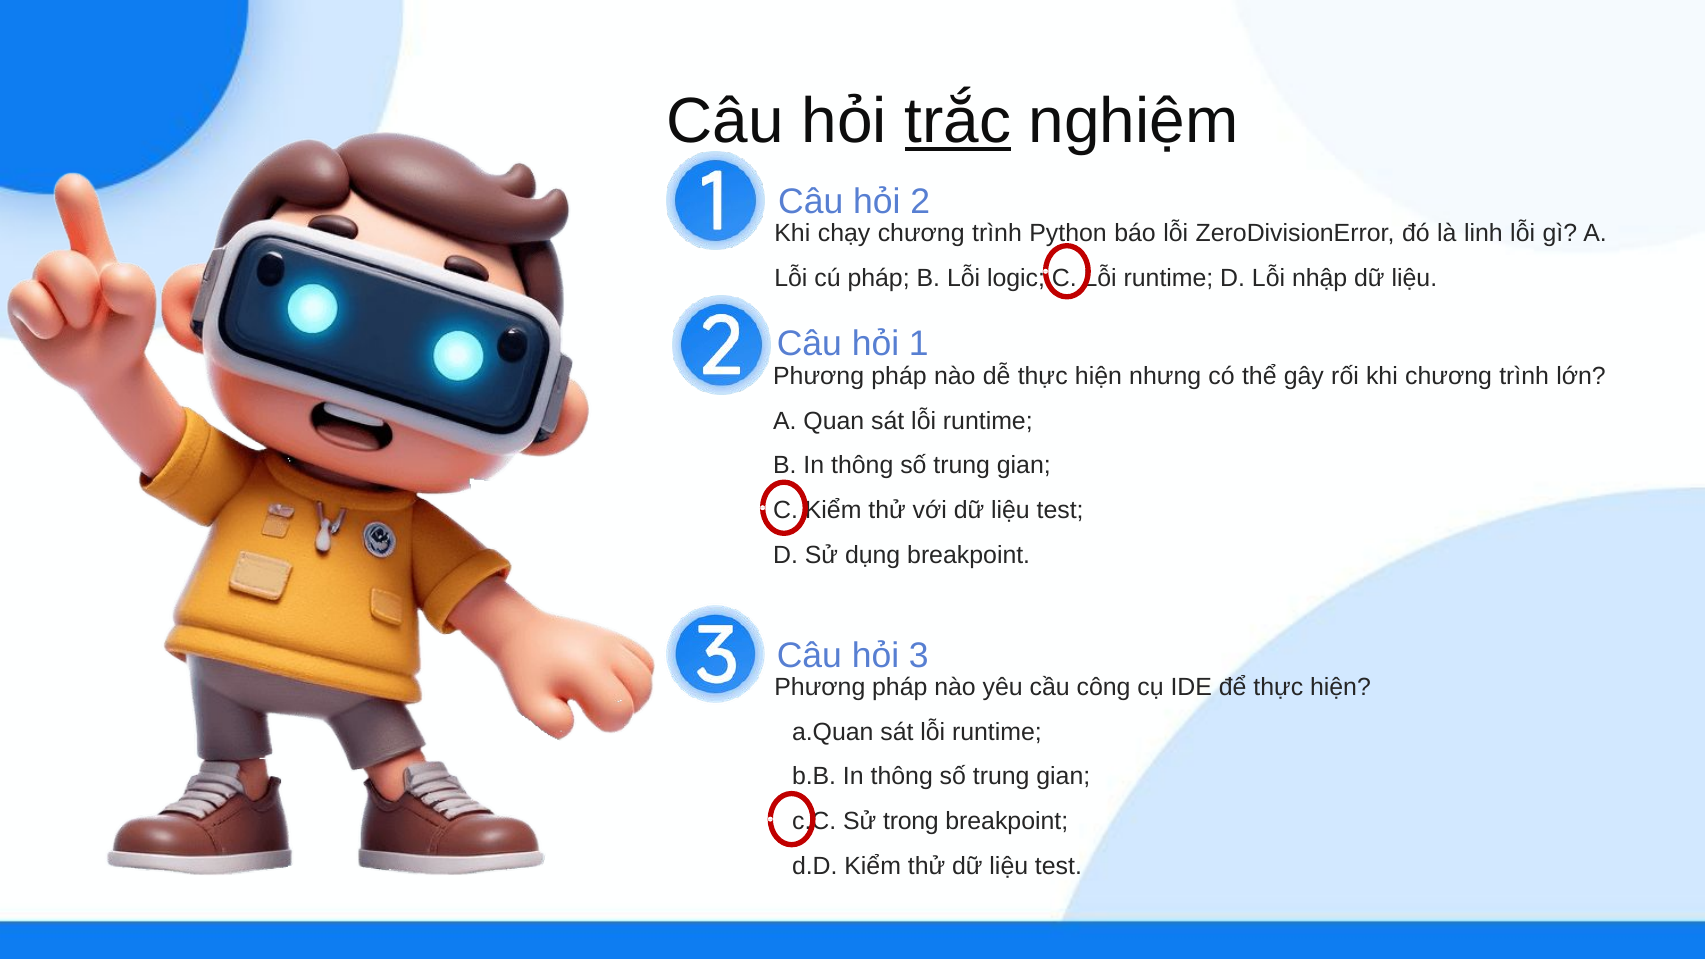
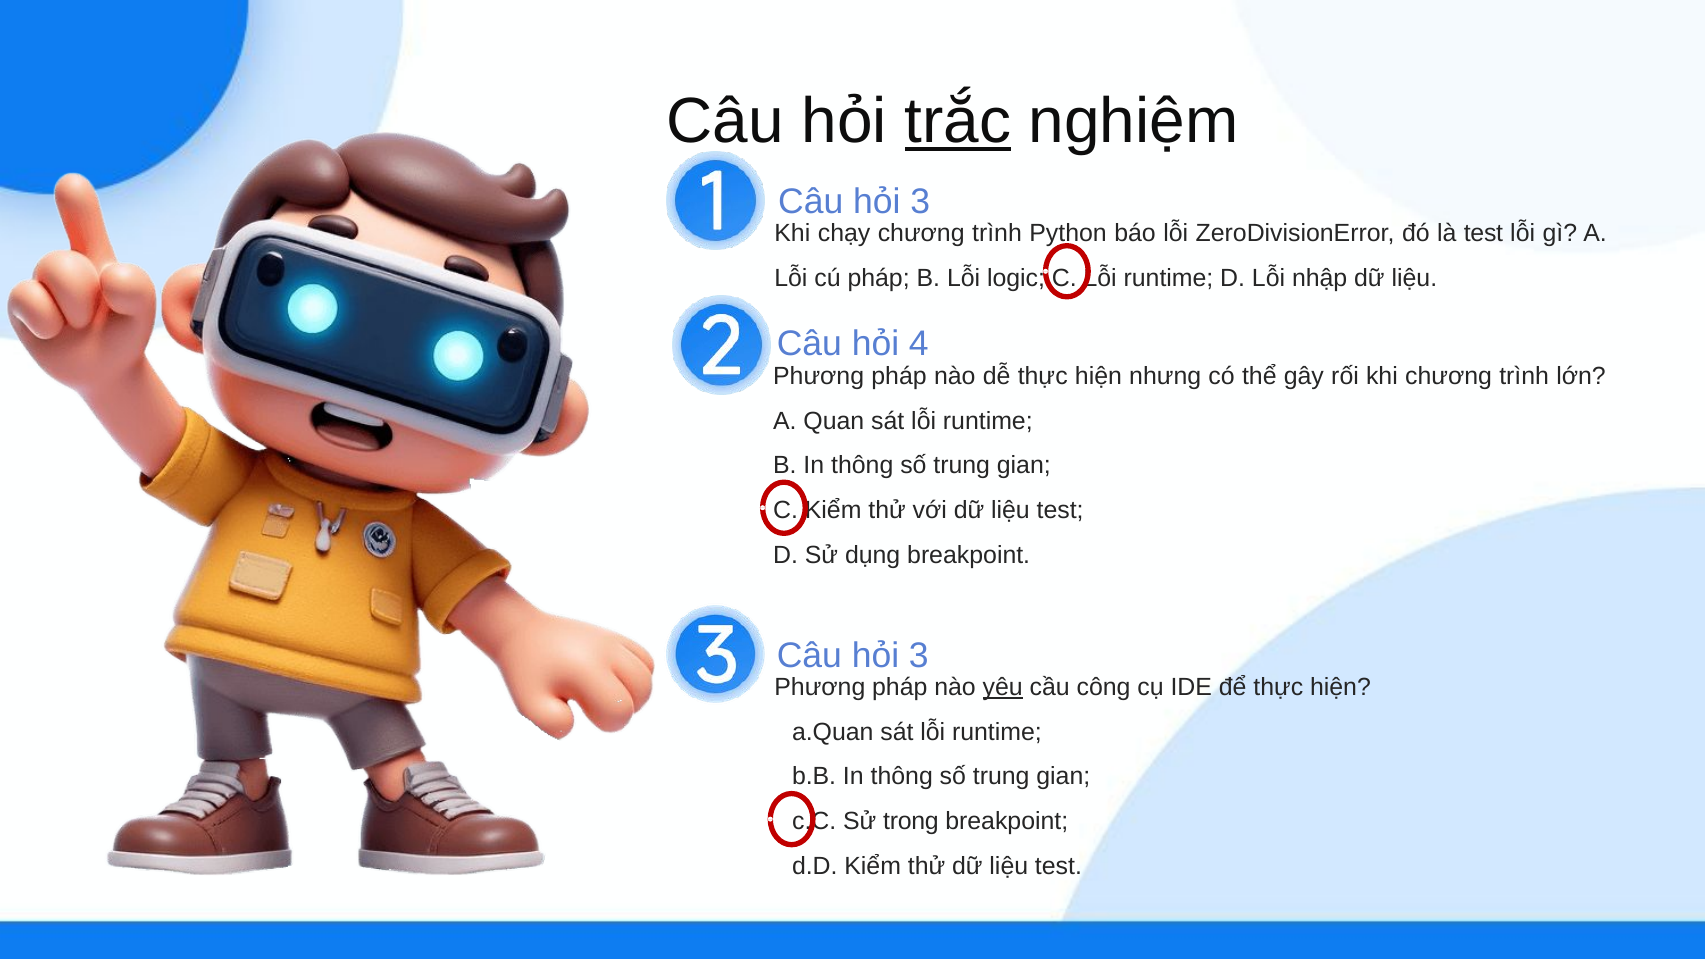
2: 2 -> 3 (920, 202)
là linh: linh -> test (1483, 234)
1: 1 -> 4 (919, 344)
yêu underline: none -> present (1003, 687)
